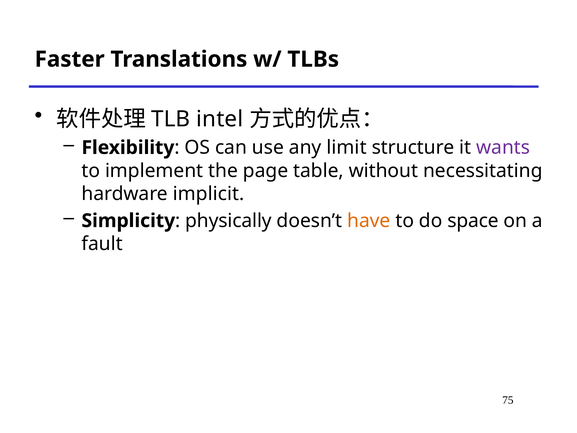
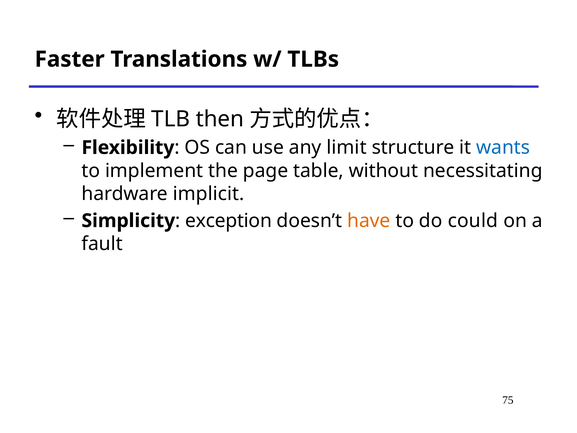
intel: intel -> then (220, 119)
wants colour: purple -> blue (503, 148)
physically: physically -> exception (229, 221)
space: space -> could (473, 221)
